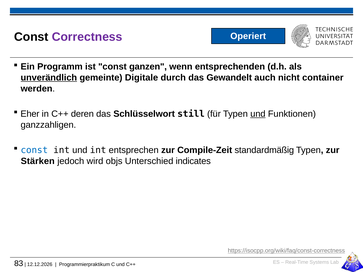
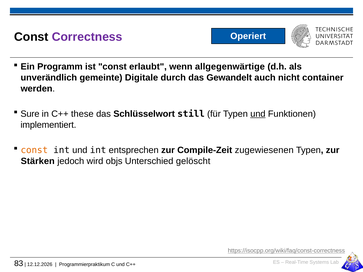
ganzen: ganzen -> erlaubt (148, 67)
entsprechenden: entsprechenden -> allgegenwärtige (230, 67)
unverändlich underline: present -> none (49, 78)
Eher: Eher -> Sure (30, 114)
deren: deren -> these (82, 114)
ganzzahligen: ganzzahligen -> implementiert (48, 125)
const colour: blue -> orange (34, 150)
standardmäßig: standardmäßig -> zugewiesenen (264, 150)
indicates: indicates -> gelöscht (193, 161)
